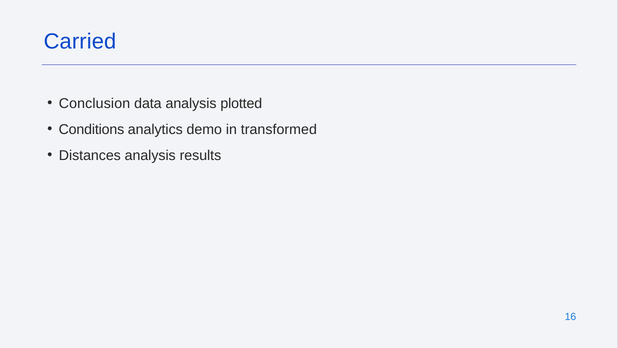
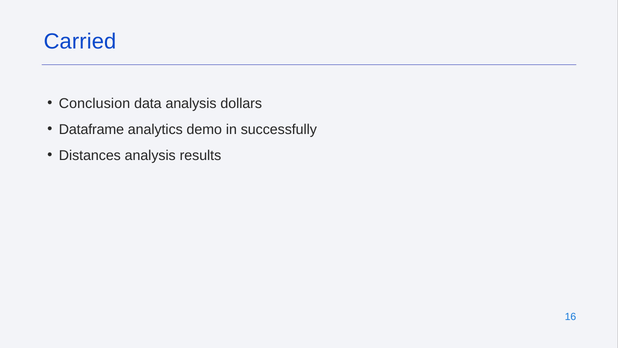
plotted: plotted -> dollars (241, 103)
Conditions: Conditions -> Dataframe (91, 129)
transformed: transformed -> successfully (279, 129)
